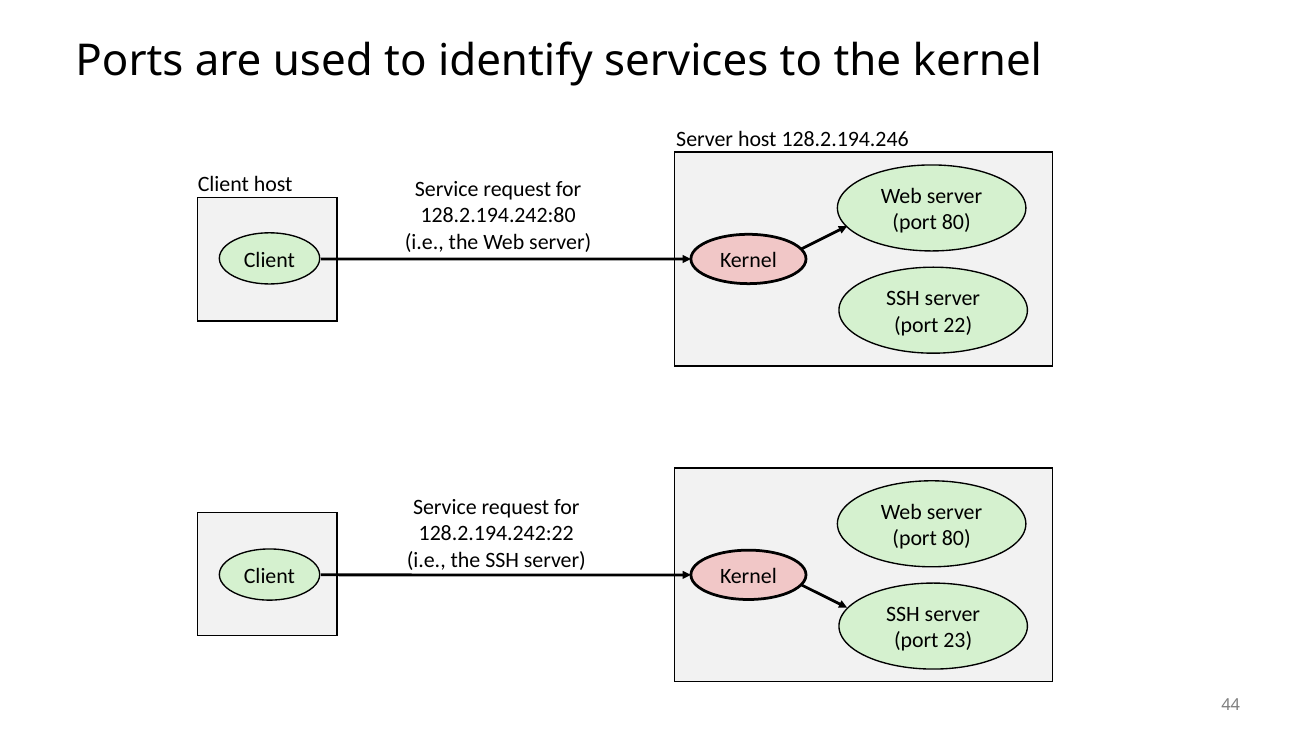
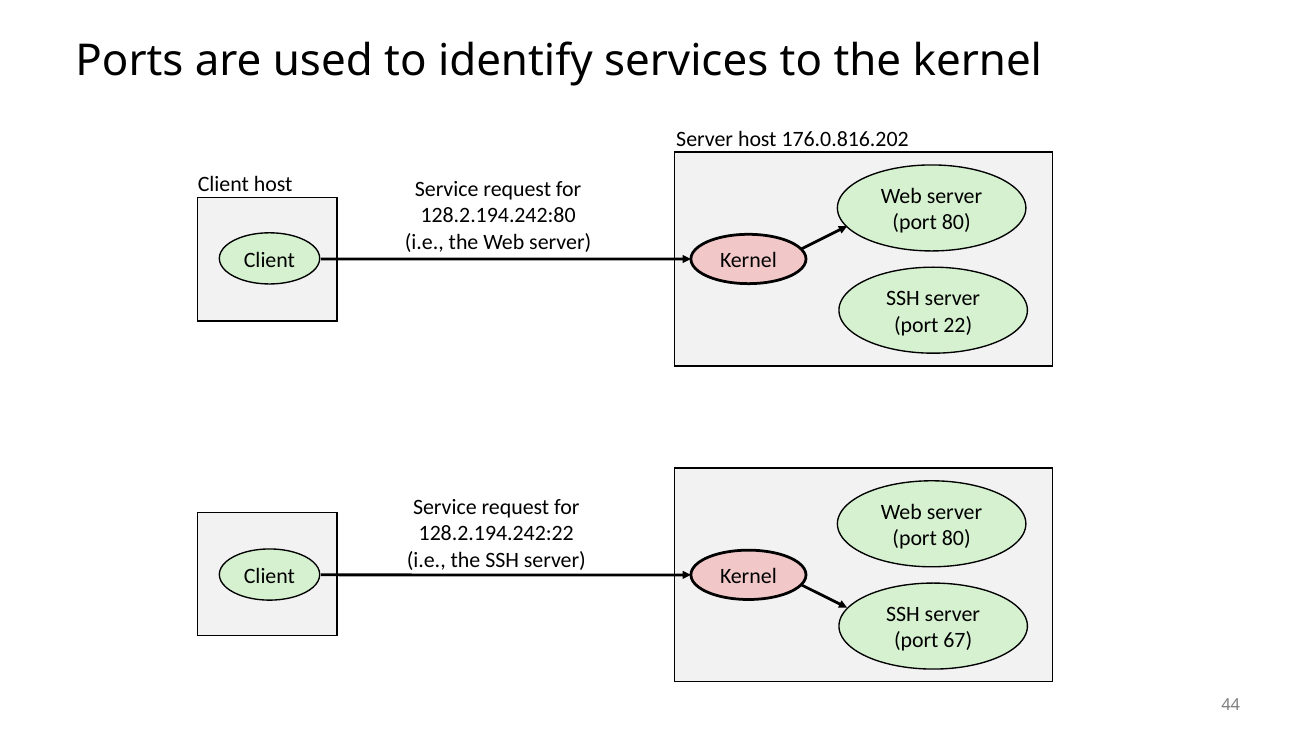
128.2.194.246: 128.2.194.246 -> 176.0.816.202 (845, 139)
23: 23 -> 67 (958, 641)
